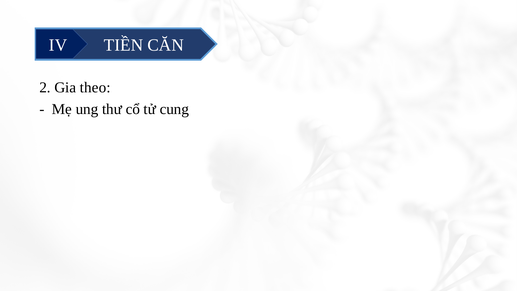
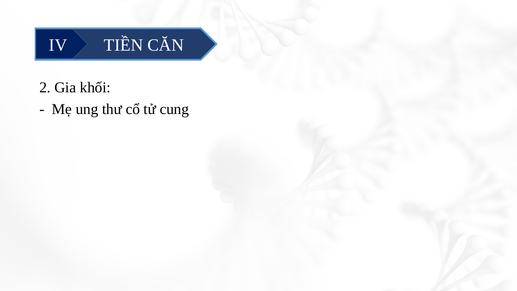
theo: theo -> khối (95, 87)
